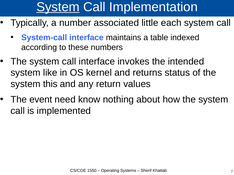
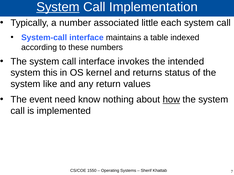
like: like -> this (50, 73)
this: this -> like (50, 84)
how underline: none -> present (171, 100)
